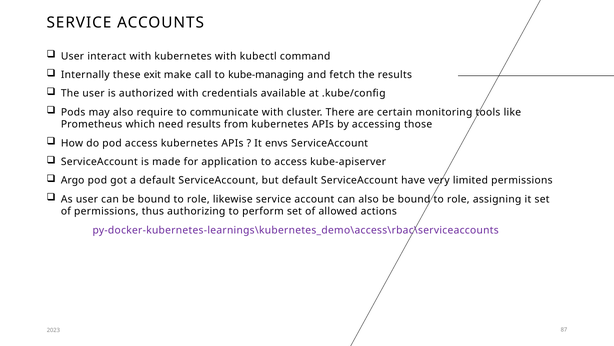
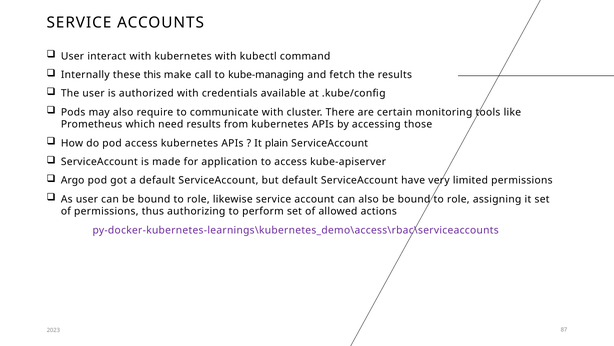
exit: exit -> this (152, 75)
envs: envs -> plain (277, 143)
